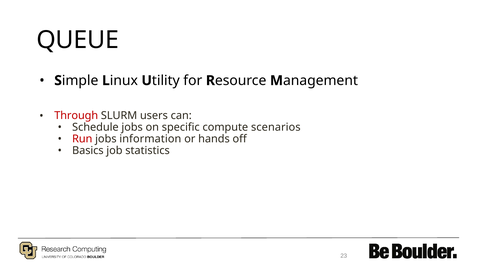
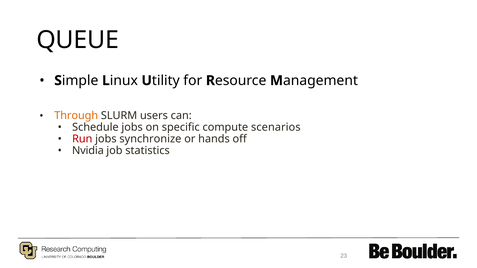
Through colour: red -> orange (76, 116)
information: information -> synchronize (150, 139)
Basics: Basics -> Nvidia (88, 151)
